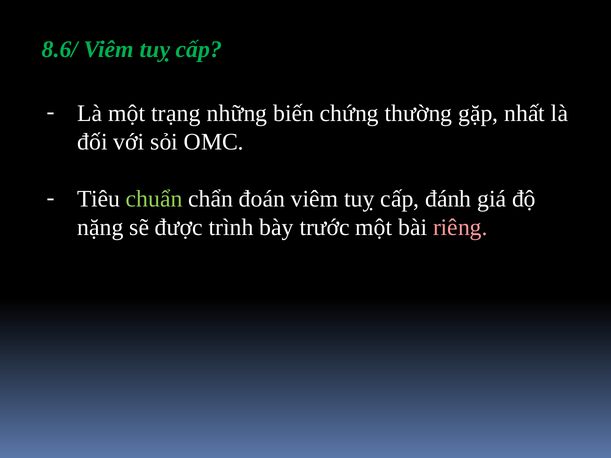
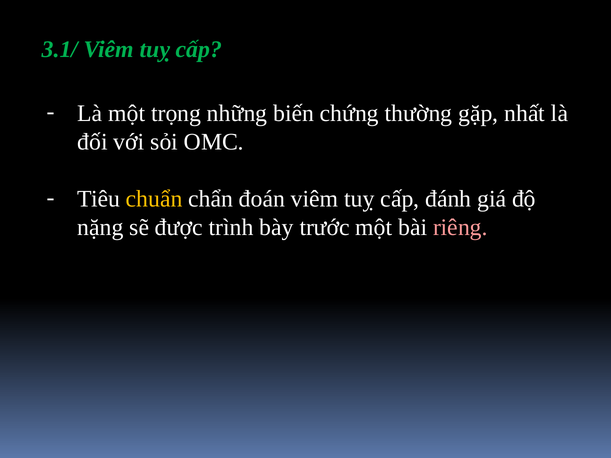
8.6/: 8.6/ -> 3.1/ (60, 50)
trạng: trạng -> trọng (176, 113)
chuẩn colour: light green -> yellow (154, 199)
